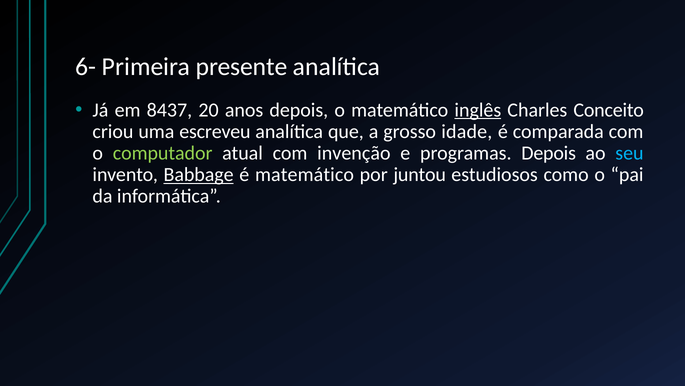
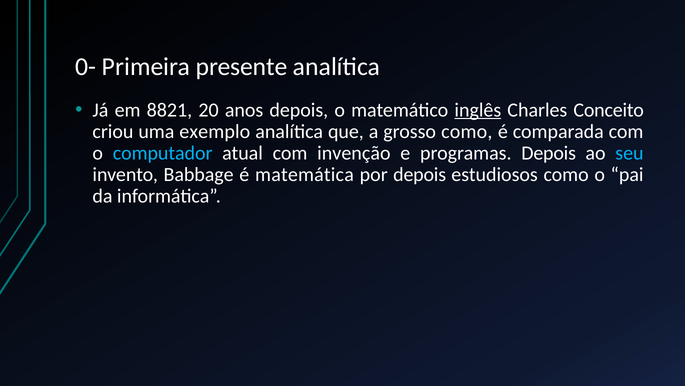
6-: 6- -> 0- (86, 67)
8437: 8437 -> 8821 (169, 110)
escreveu: escreveu -> exemplo (215, 131)
grosso idade: idade -> como (467, 131)
computador colour: light green -> light blue (163, 153)
Babbage underline: present -> none (199, 174)
é matemático: matemático -> matemática (304, 174)
por juntou: juntou -> depois (420, 174)
